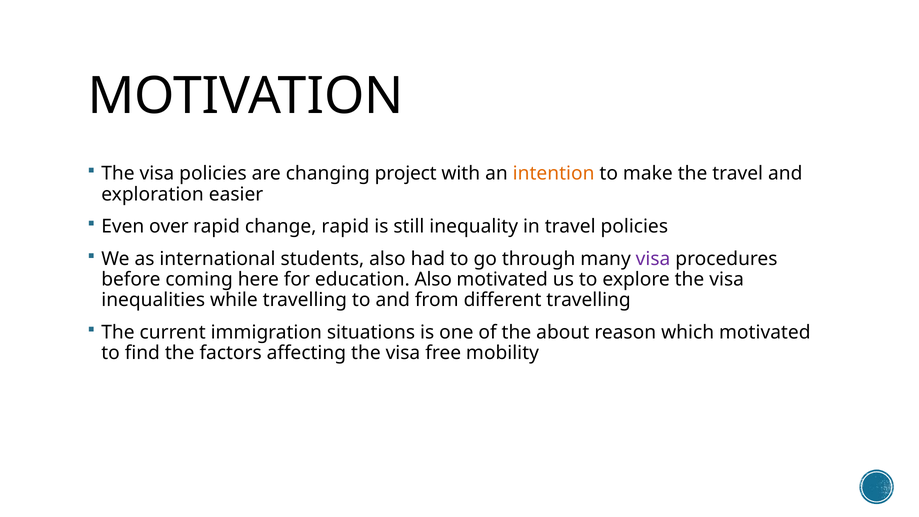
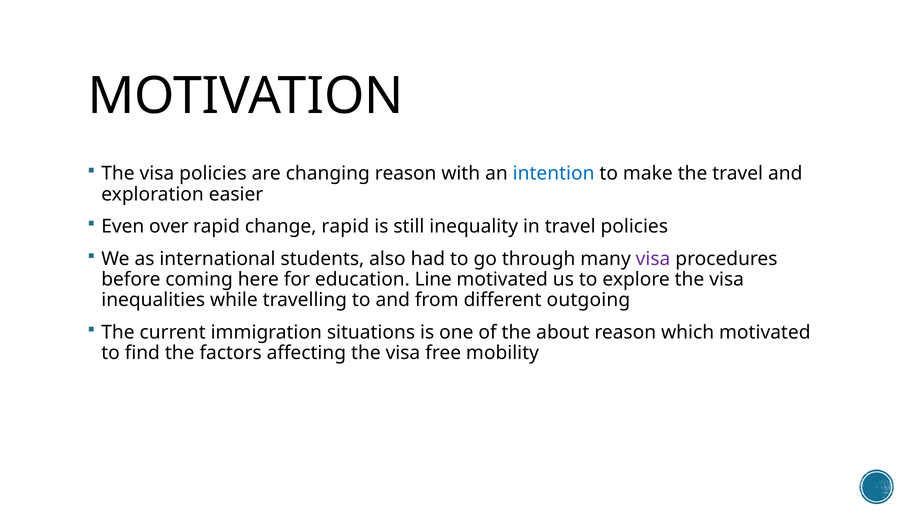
changing project: project -> reason (406, 174)
intention colour: orange -> blue (554, 174)
education Also: Also -> Line (433, 279)
different travelling: travelling -> outgoing (588, 300)
